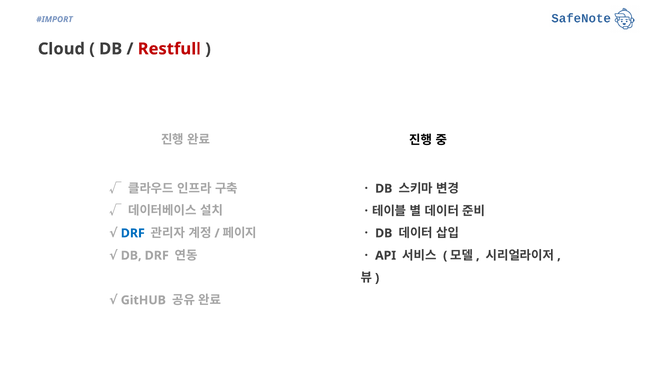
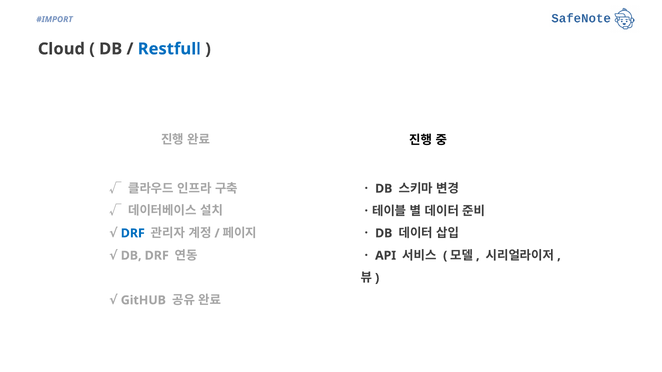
Restfull colour: red -> blue (169, 49)
